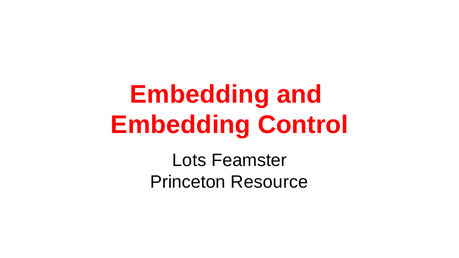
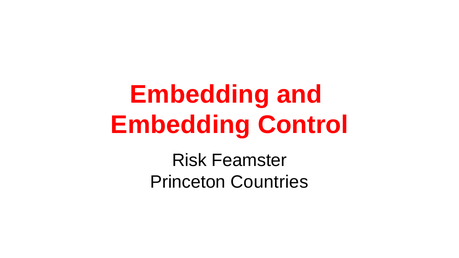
Lots: Lots -> Risk (189, 161)
Resource: Resource -> Countries (269, 182)
